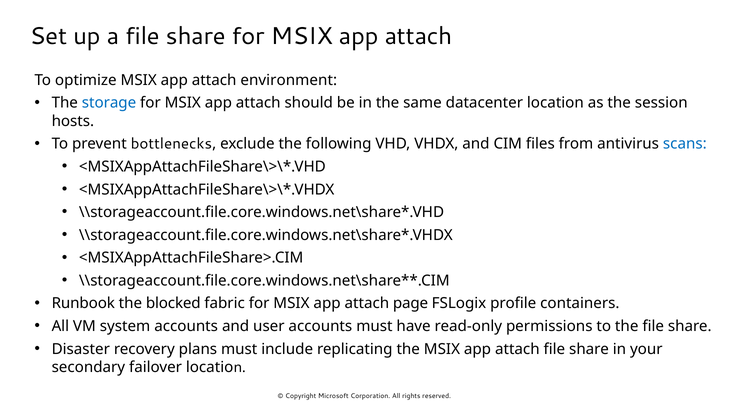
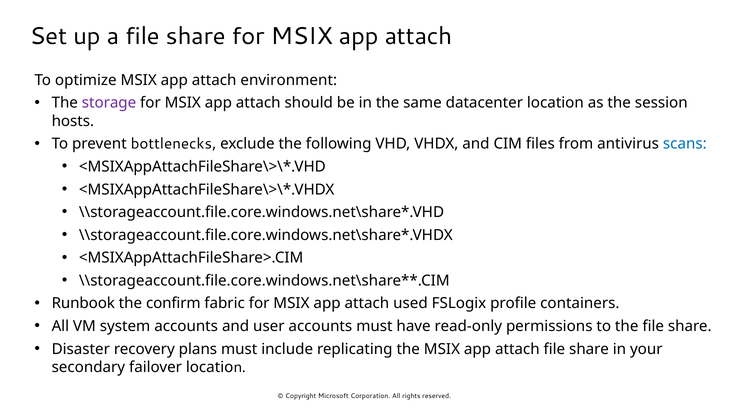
storage colour: blue -> purple (109, 103)
blocked: blocked -> confirm (173, 304)
page: page -> used (410, 304)
